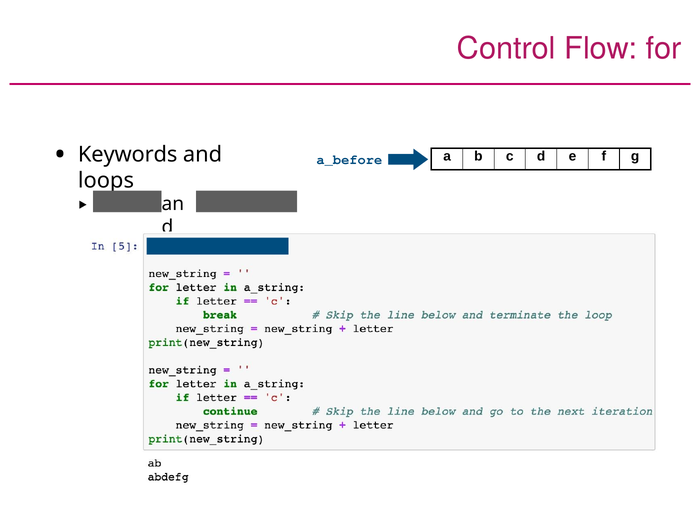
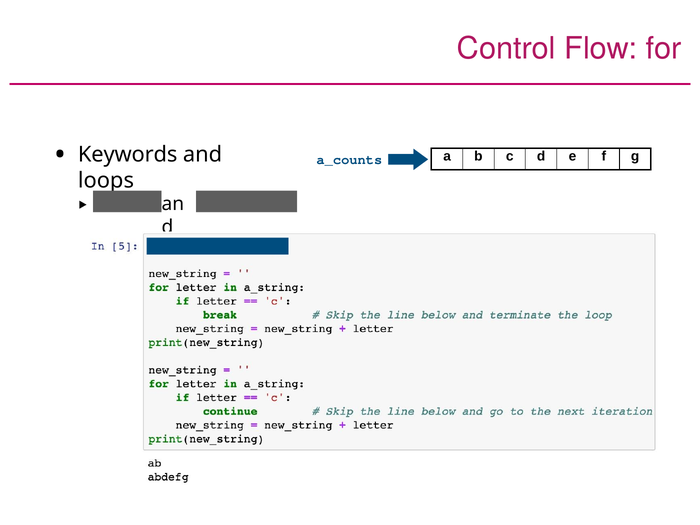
a_before: a_before -> a_counts (349, 160)
